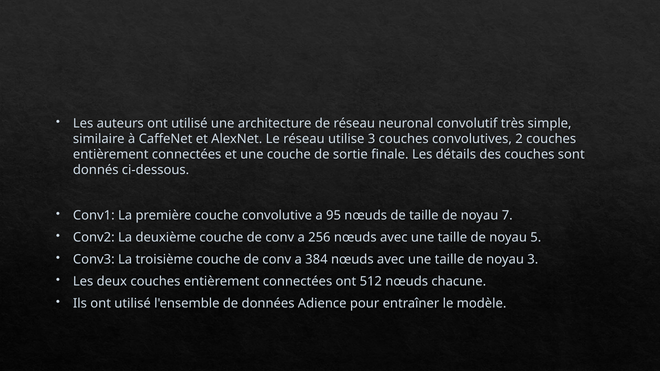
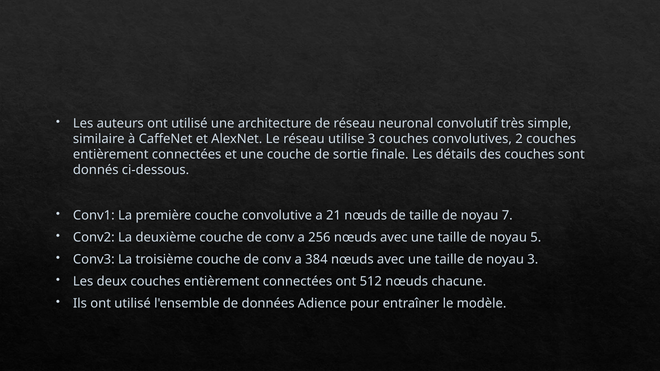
95: 95 -> 21 (334, 216)
